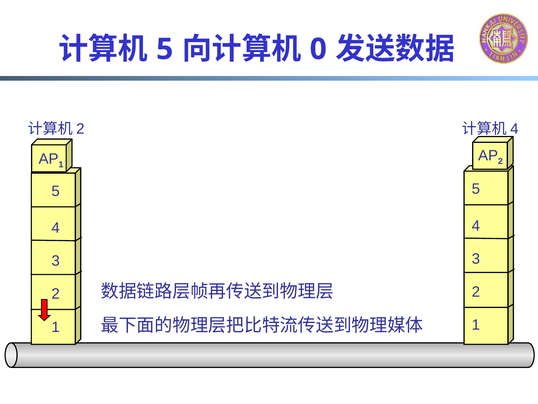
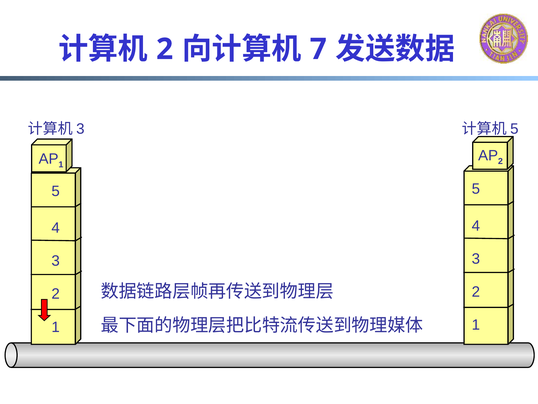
5: 5 -> 2 (165, 49)
0: 0 -> 7 (318, 49)
2: 2 -> 3 (80, 129)
4: 4 -> 5 (514, 129)
